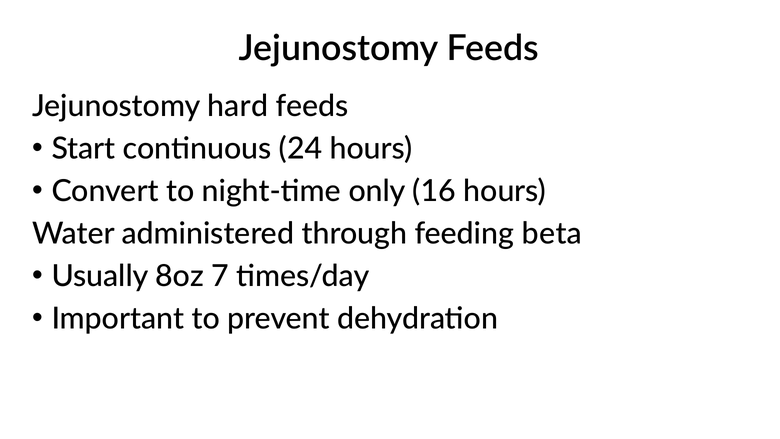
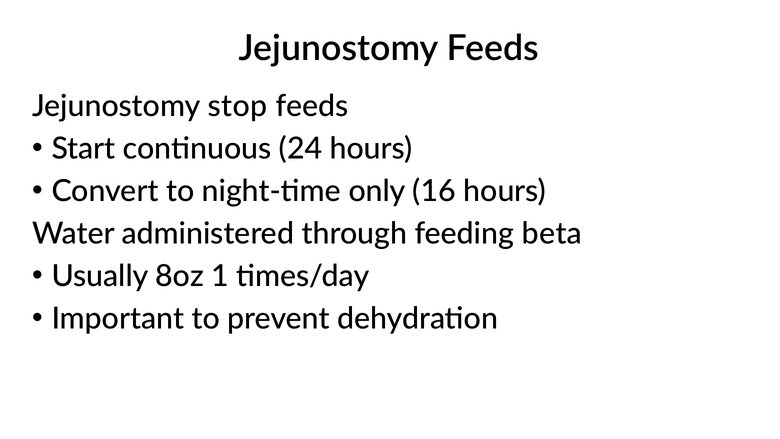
hard: hard -> stop (238, 106)
7: 7 -> 1 (220, 276)
